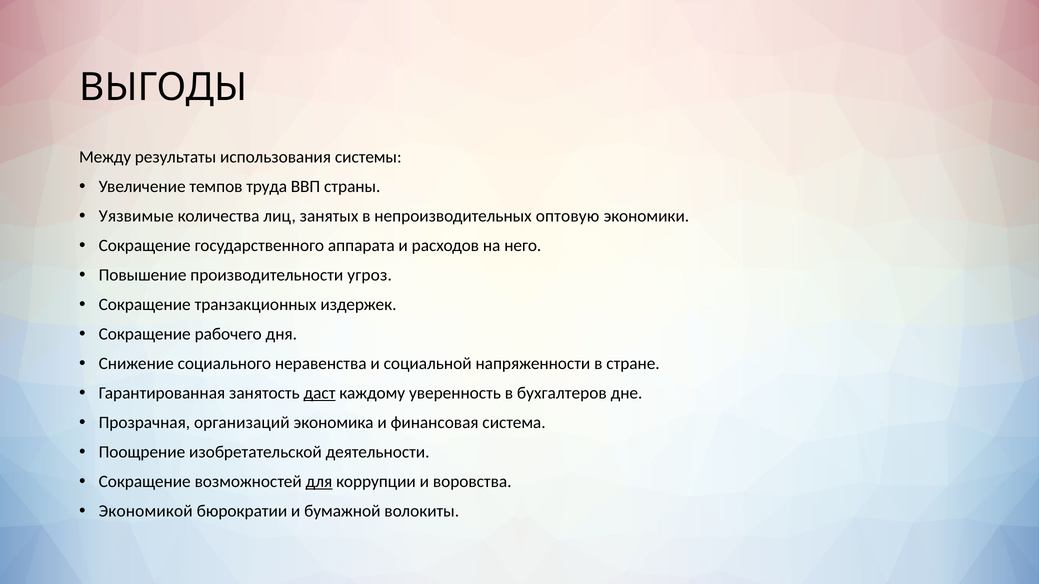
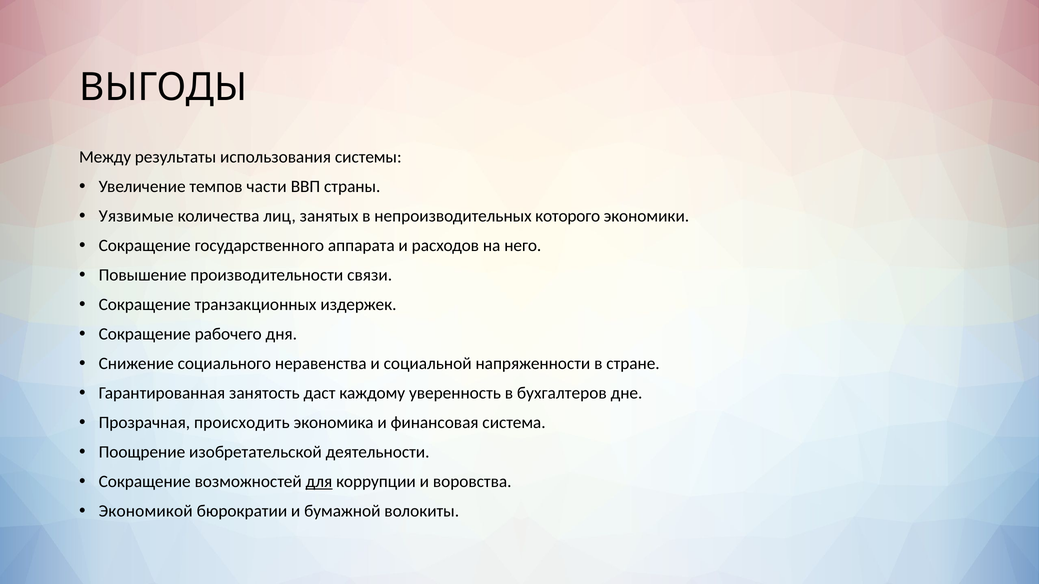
труда: труда -> части (267, 187)
оптовую: оптовую -> которого (568, 216)
угроз: угроз -> связи (370, 275)
даст underline: present -> none (320, 393)
организаций: организаций -> происходить (242, 423)
